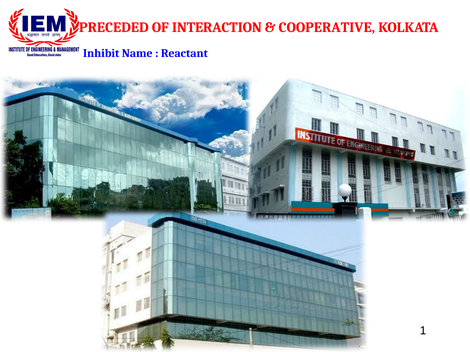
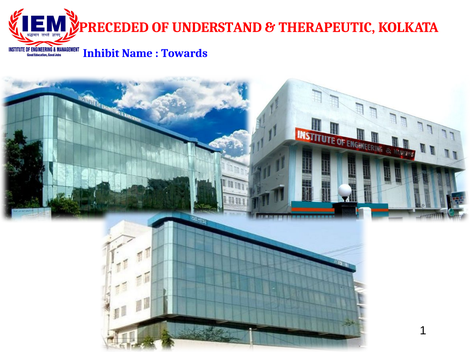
INTERACTION: INTERACTION -> UNDERSTAND (217, 28)
COOPERATIVE: COOPERATIVE -> THERAPEUTIC (327, 28)
Reactant: Reactant -> Towards (184, 53)
